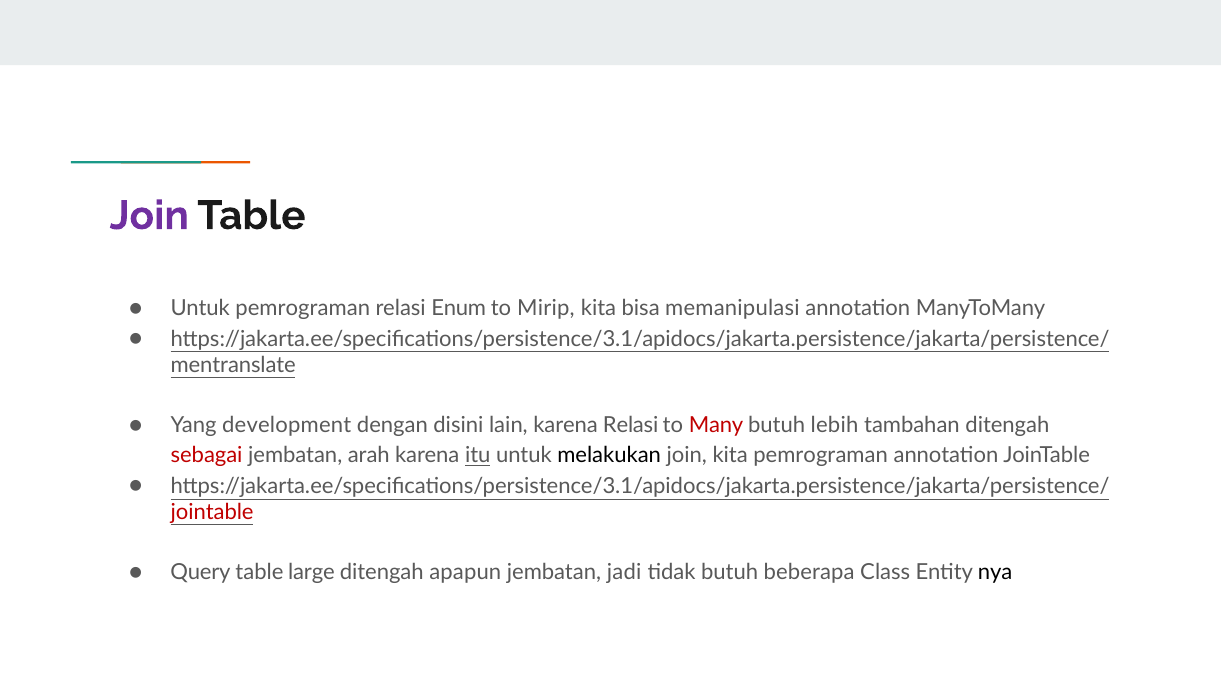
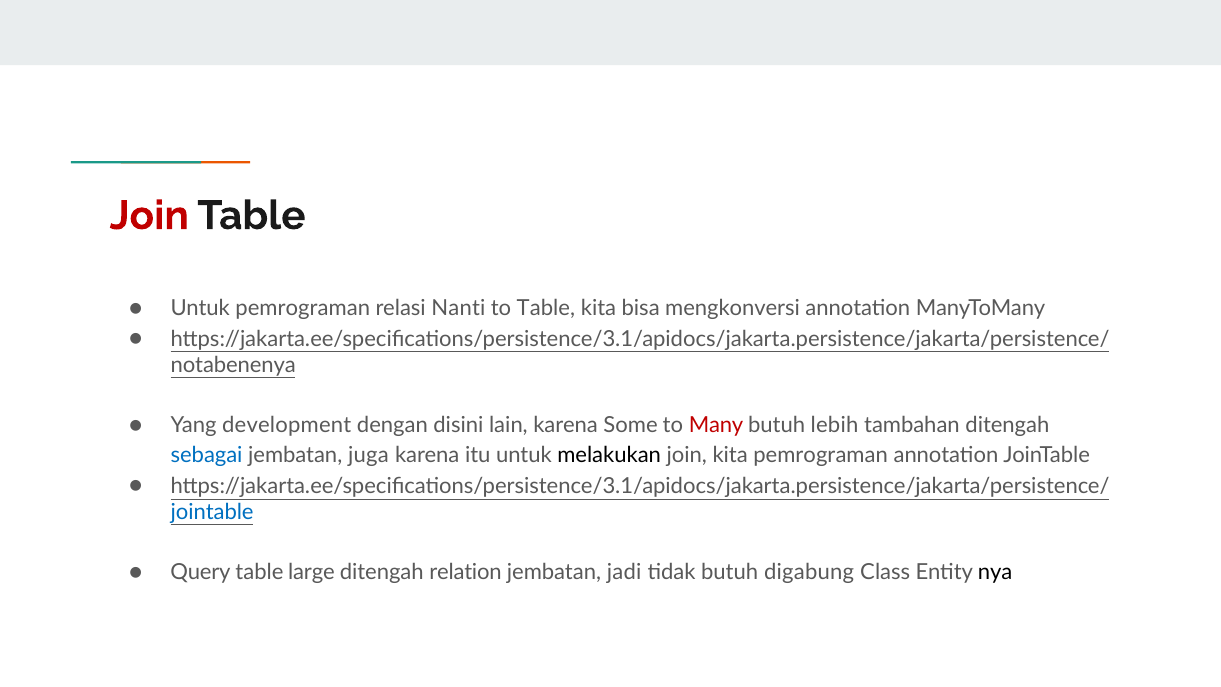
Join colour: purple -> red (149, 216)
Enum: Enum -> Nanti (458, 308)
to Mirip: Mirip -> Table (546, 308)
memanipulasi: memanipulasi -> mengkonversi (733, 308)
mentranslate: mentranslate -> notabenenya (233, 365)
karena Relasi: Relasi -> Some (631, 425)
sebagai colour: red -> blue (207, 456)
arah: arah -> juga (369, 456)
itu underline: present -> none (478, 456)
jointable colour: red -> blue (212, 512)
apapun: apapun -> relation (465, 572)
beberapa: beberapa -> digabung (809, 572)
